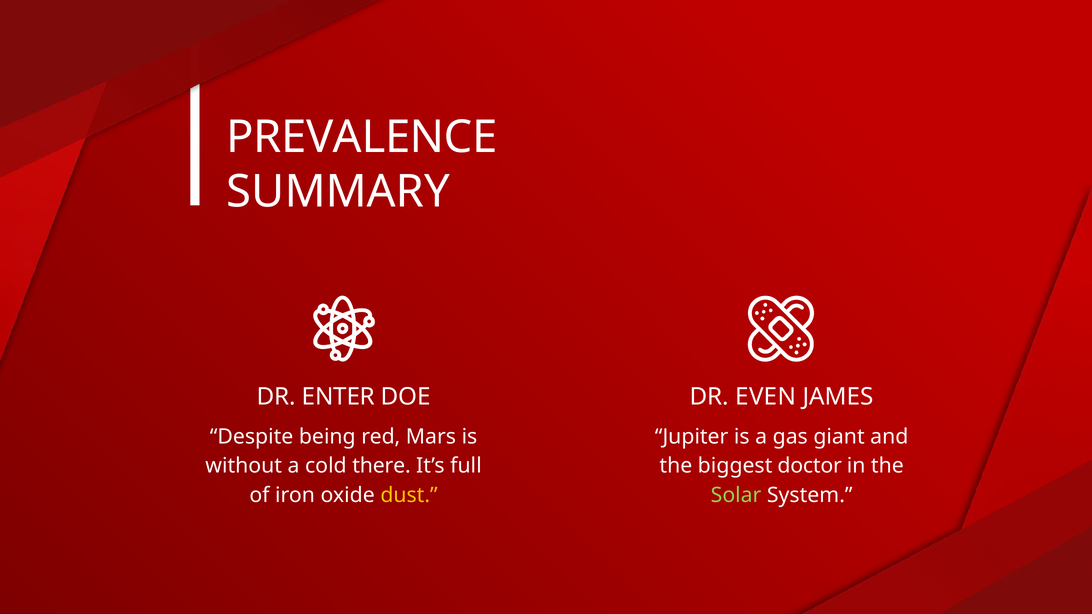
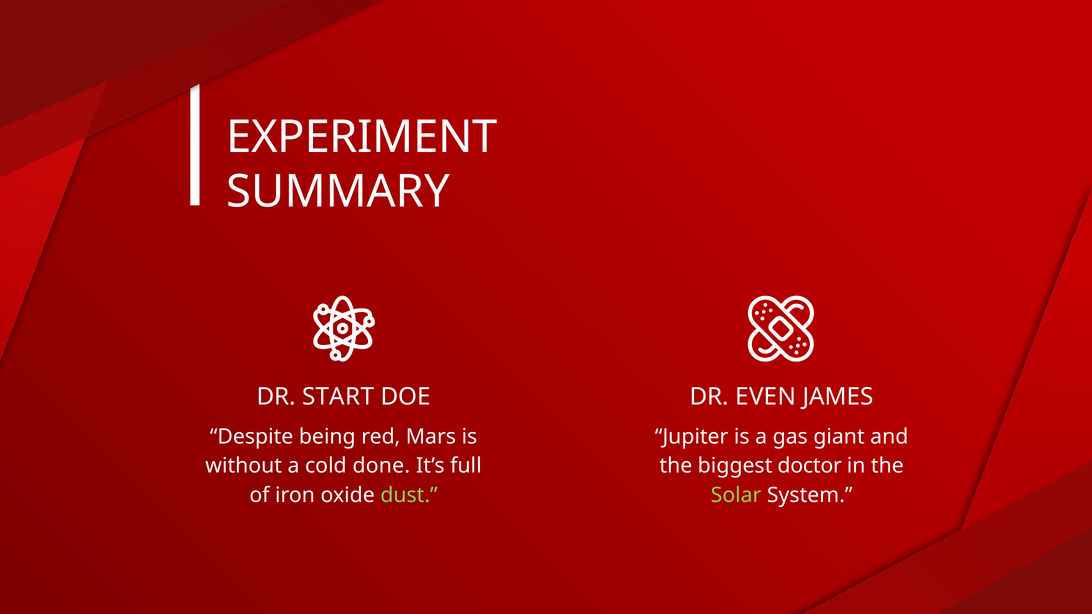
PREVALENCE: PREVALENCE -> EXPERIMENT (362, 137)
ENTER: ENTER -> START (338, 397)
there: there -> done (381, 466)
dust colour: yellow -> light green (409, 495)
